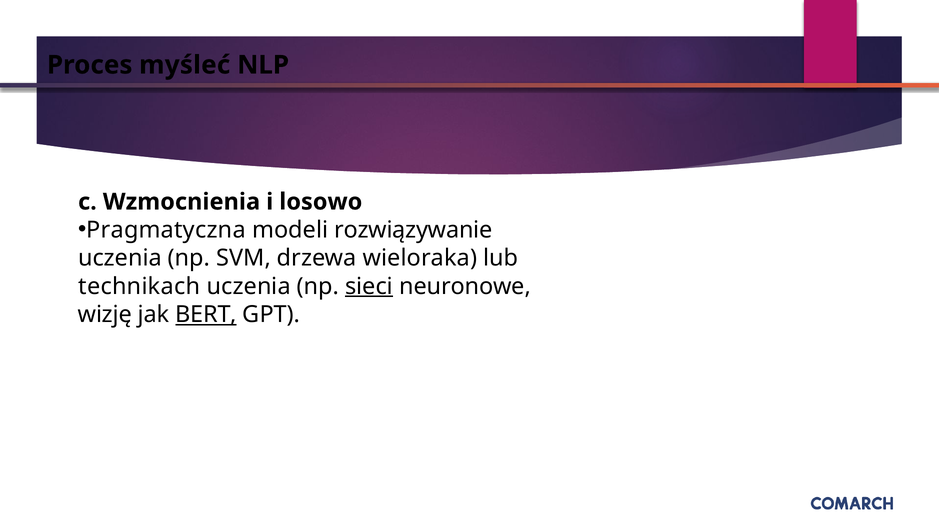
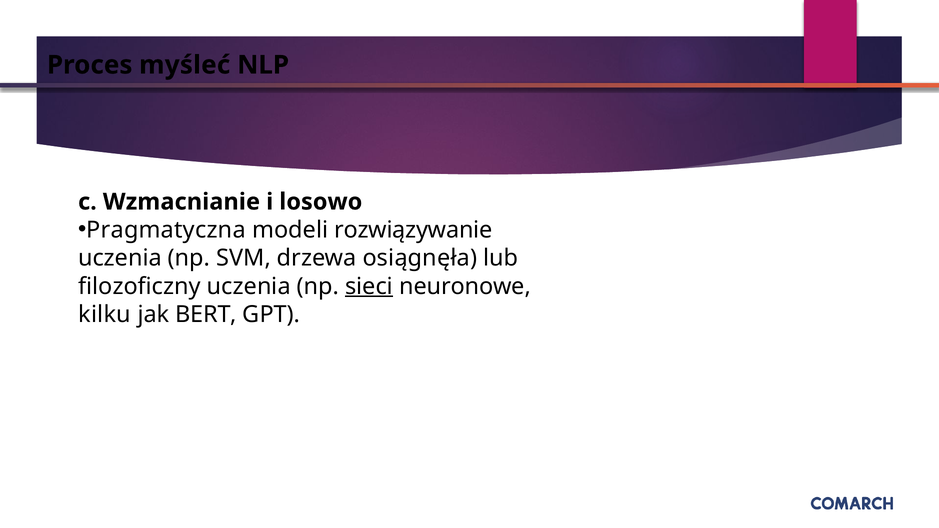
Wzmocnienia: Wzmocnienia -> Wzmacnianie (181, 202)
wieloraka: wieloraka -> osiągnęła (420, 258)
technikach: technikach -> filozoficzny (139, 286)
wizję: wizję -> kilku (105, 315)
BERT underline: present -> none (206, 315)
